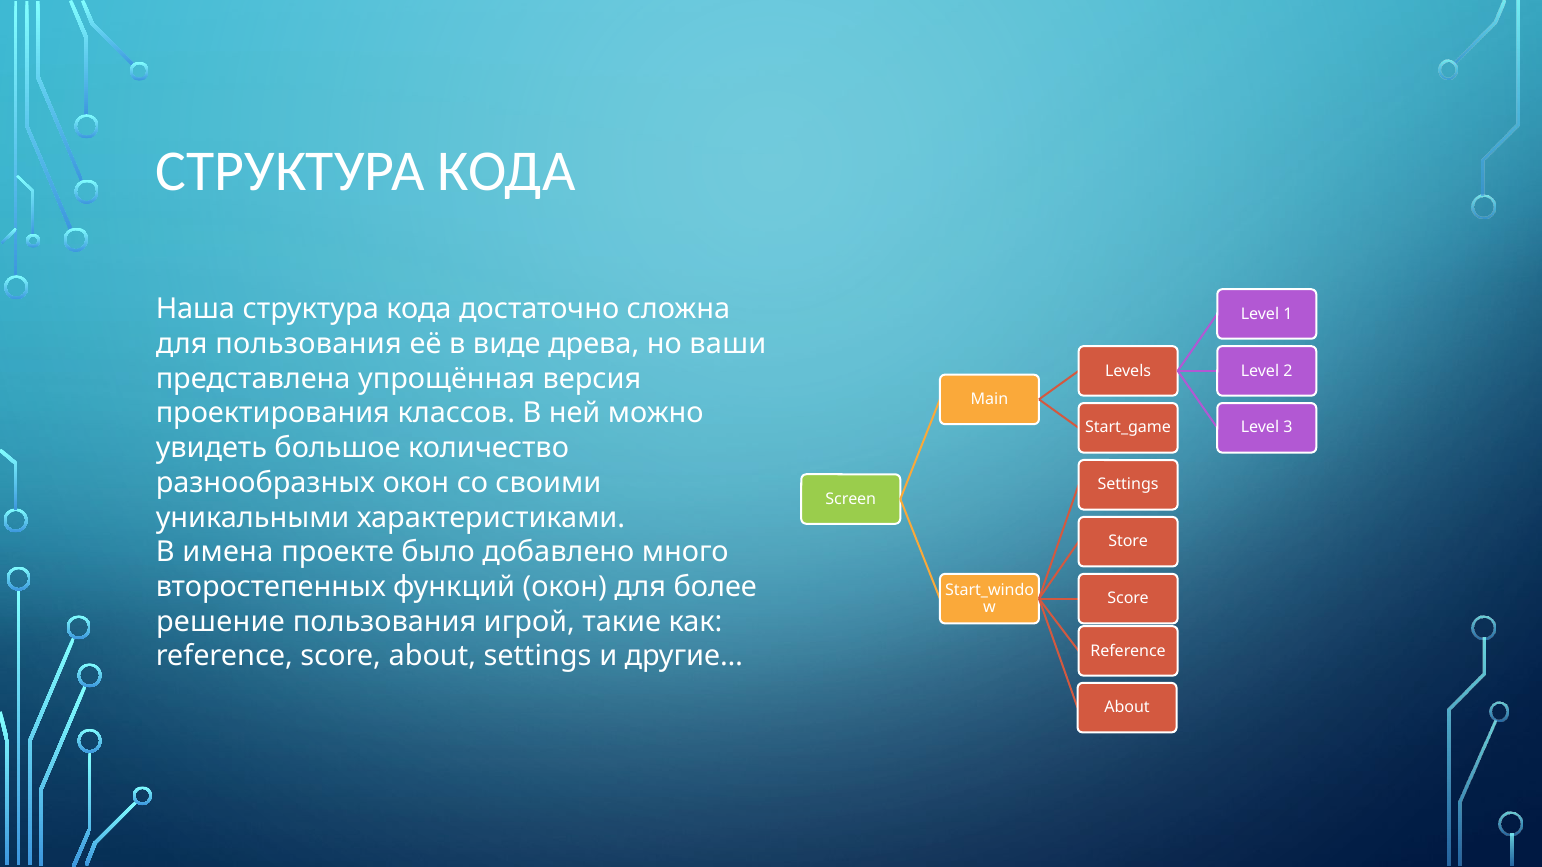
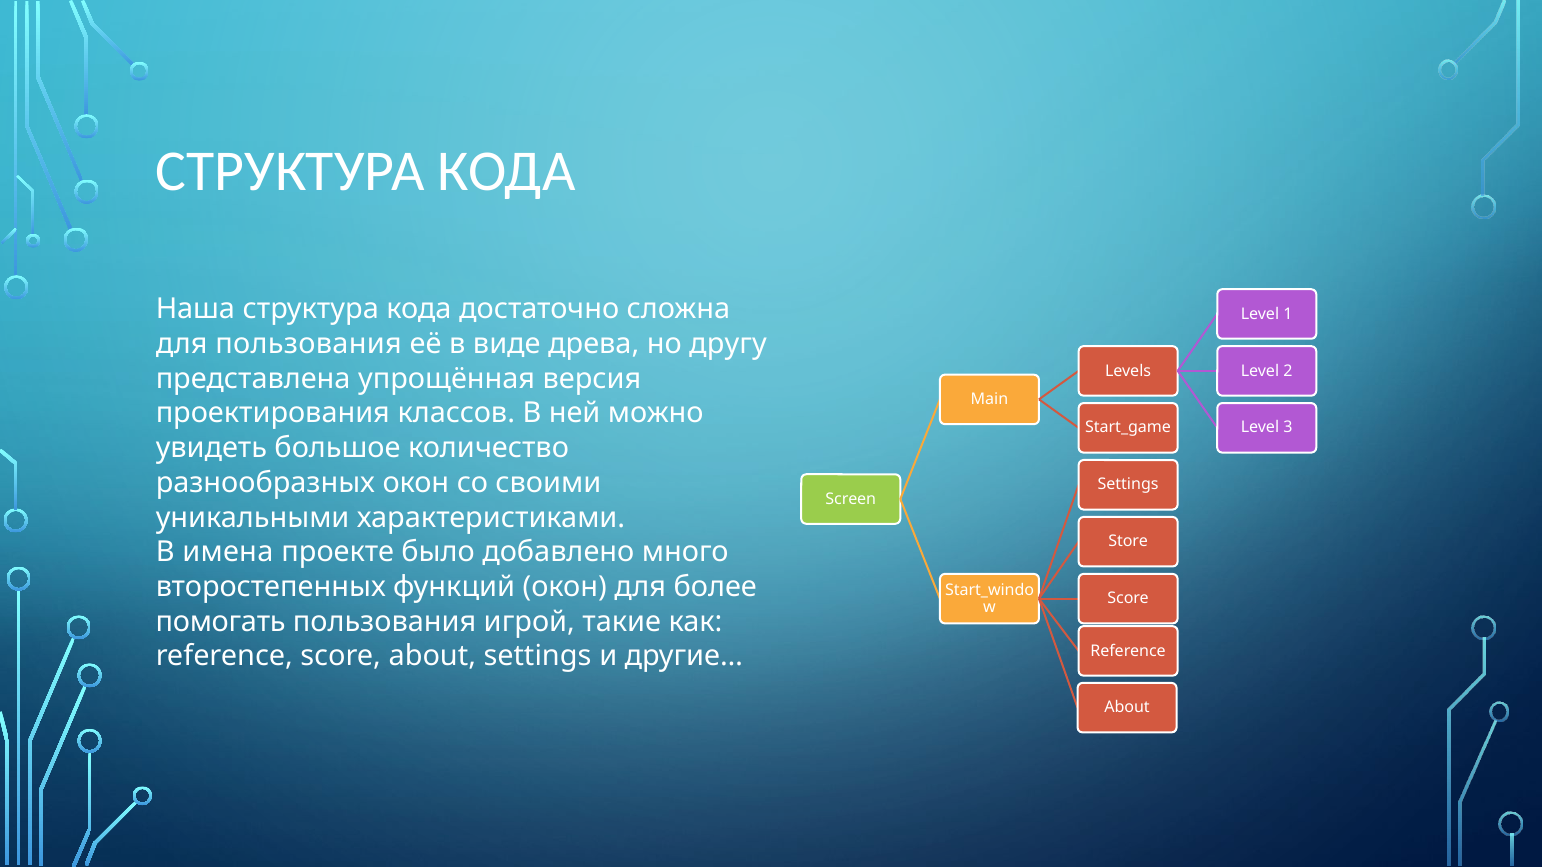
ваши: ваши -> другу (728, 344)
решение: решение -> помогать (221, 622)
